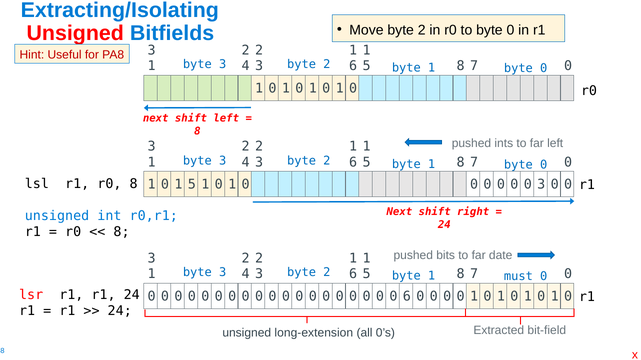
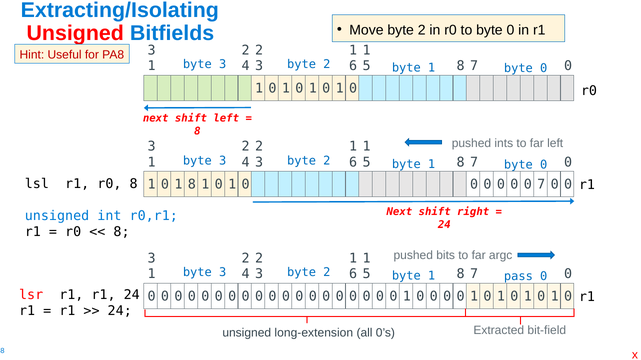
0 1 5: 5 -> 8 (192, 185)
0 0 0 3: 3 -> 7 (541, 185)
date: date -> argc (501, 256)
must: must -> pass (518, 277)
6: 6 -> 1 (407, 297)
